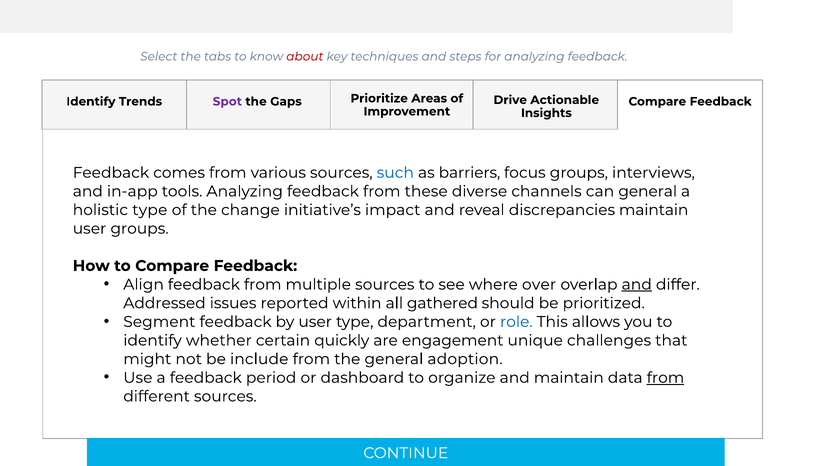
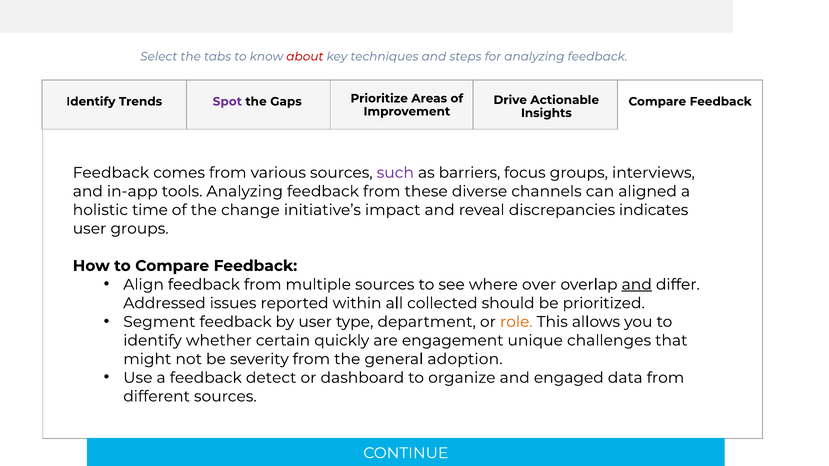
such colour: blue -> purple (395, 173)
can general: general -> aligned (648, 191)
holistic type: type -> time (150, 210)
discrepancies maintain: maintain -> indicates (654, 210)
gathered: gathered -> collected (442, 303)
role colour: blue -> orange (516, 322)
include: include -> severity (259, 359)
period: period -> detect (271, 378)
and maintain: maintain -> engaged (569, 378)
from underline: present -> none (665, 378)
